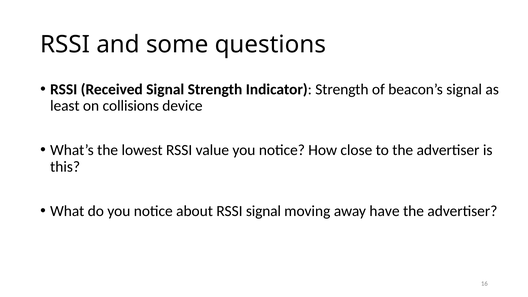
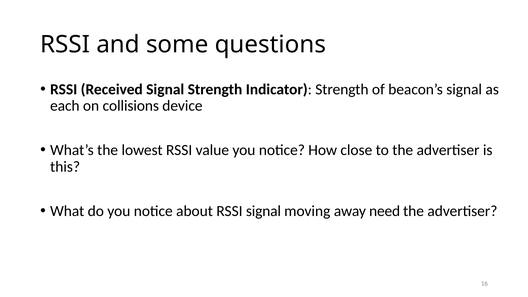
least: least -> each (65, 106)
have: have -> need (385, 211)
